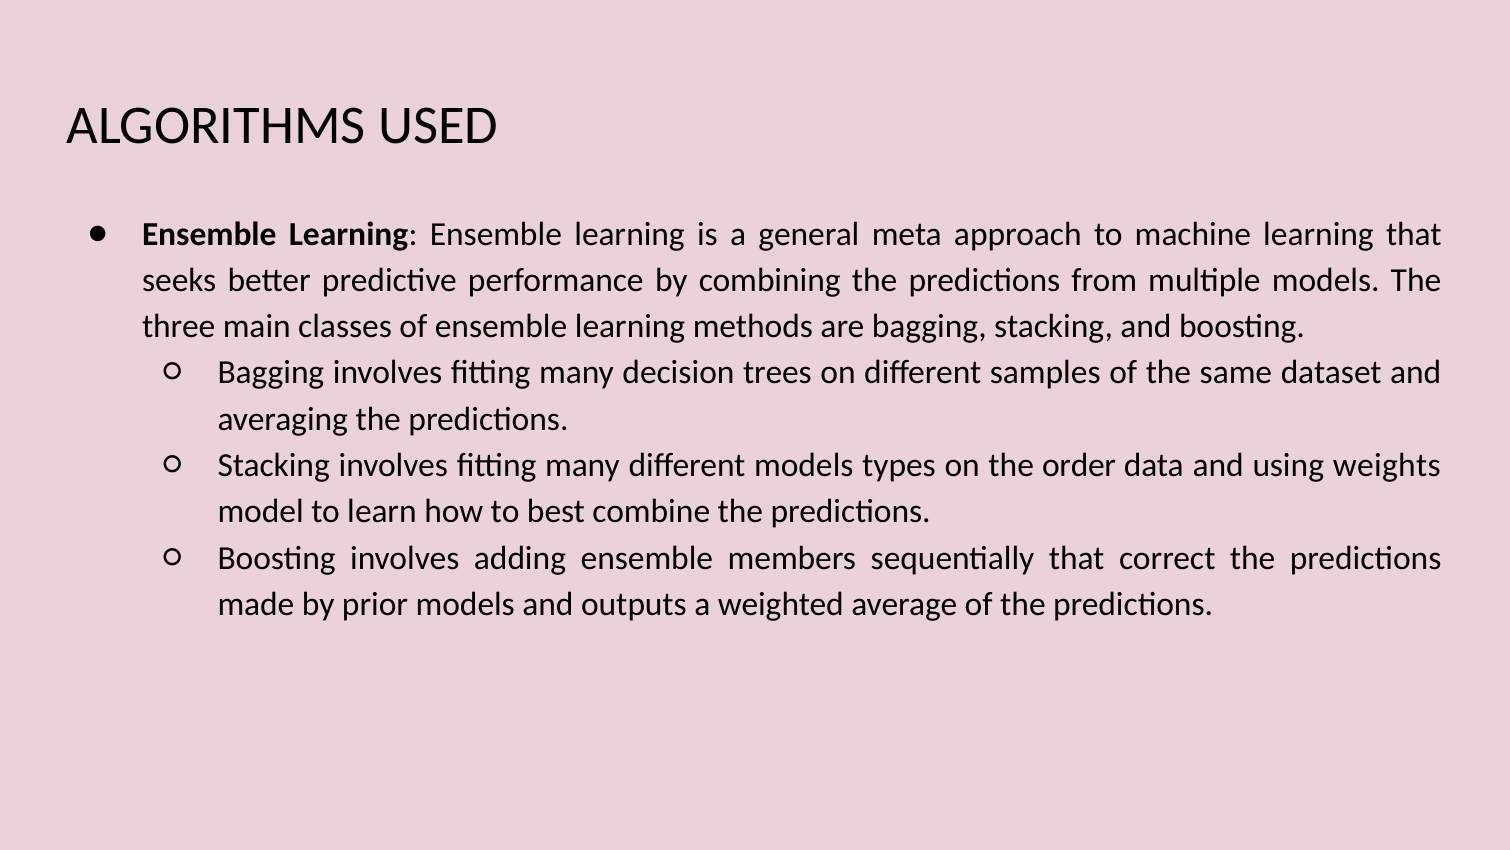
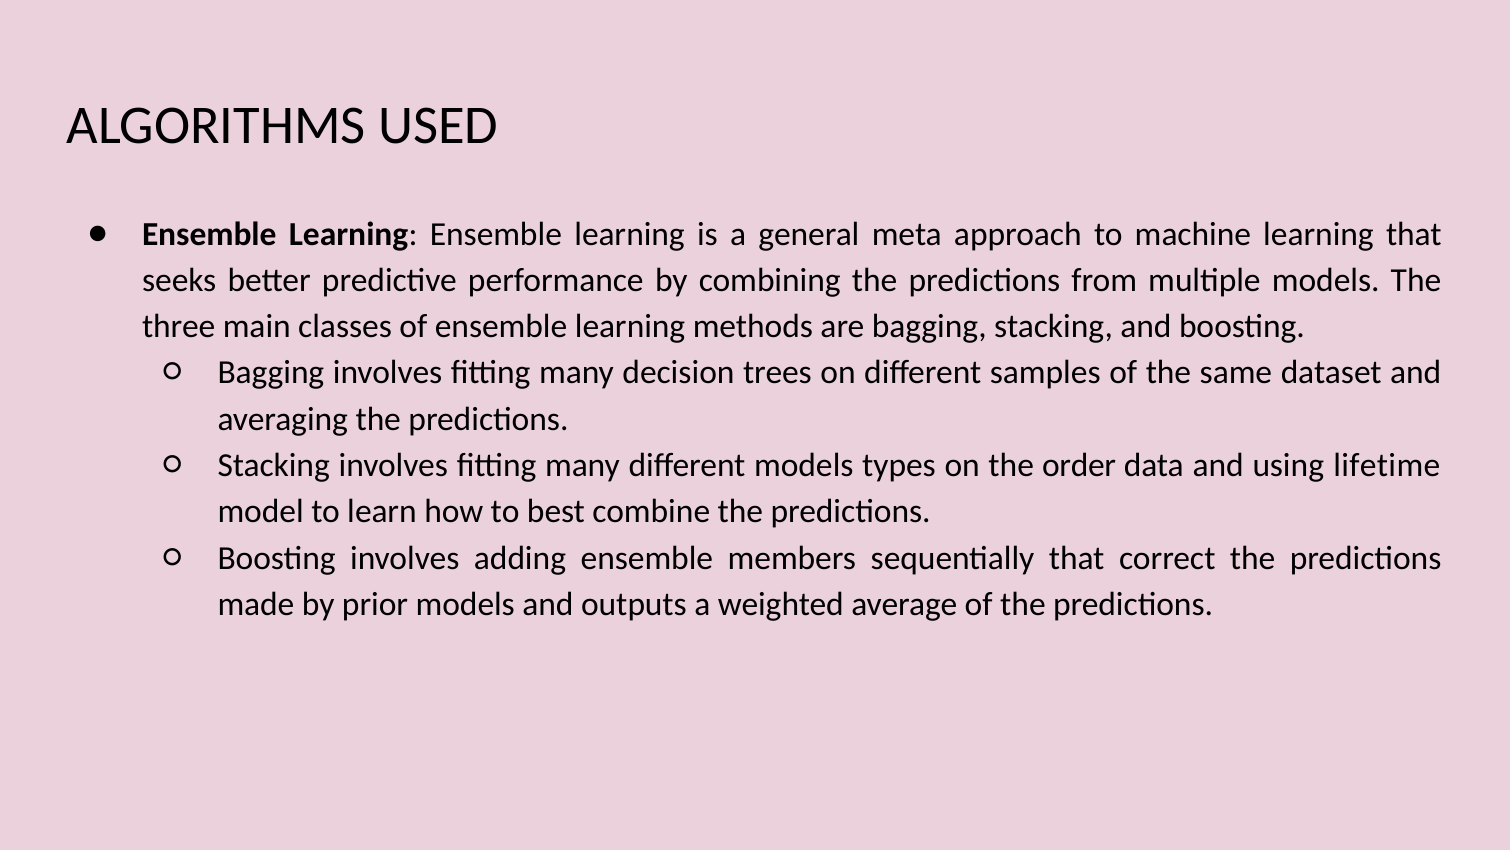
weights: weights -> lifetime (1387, 465)
